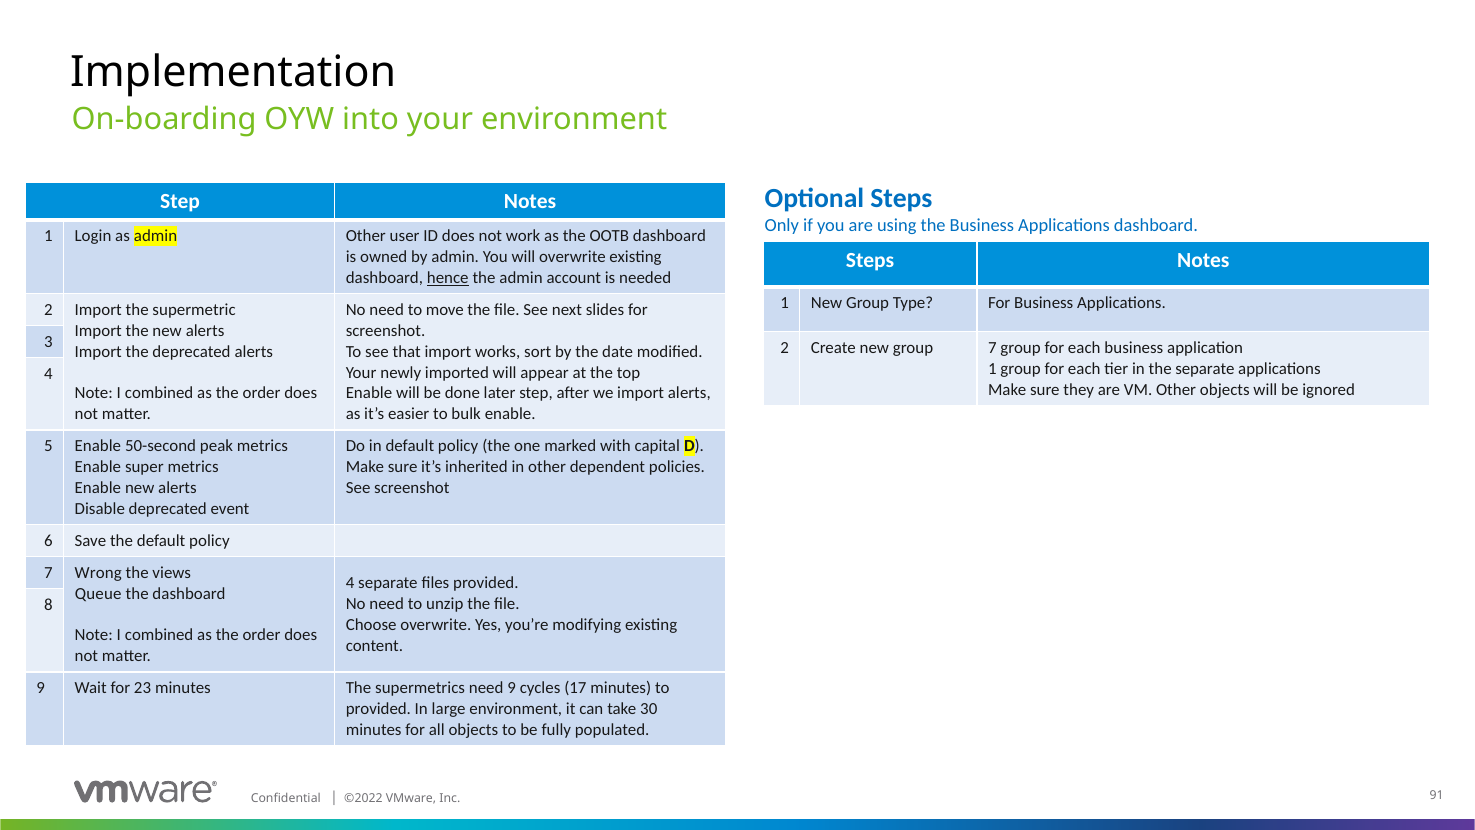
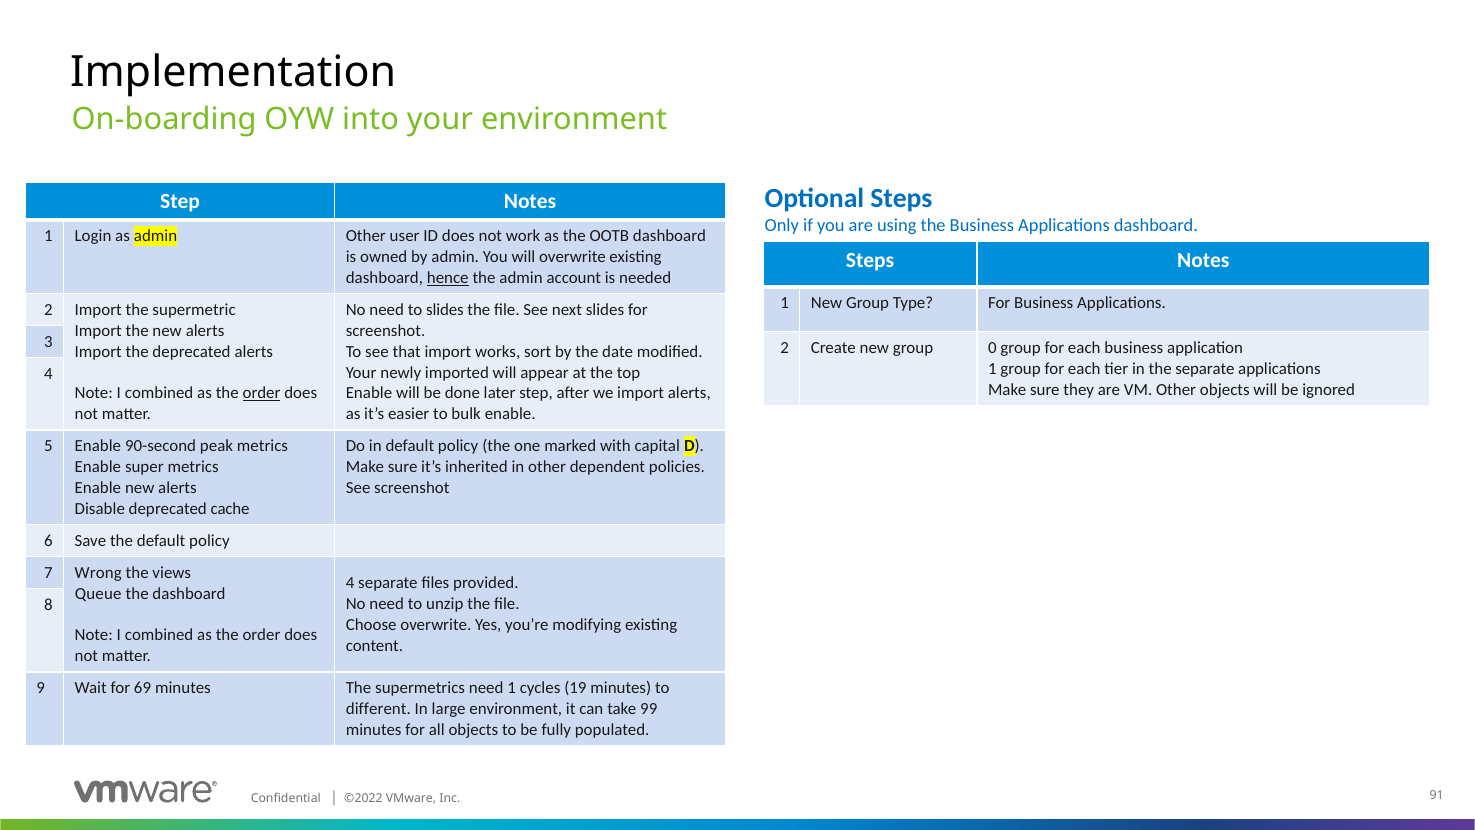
to move: move -> slides (445, 310)
group 7: 7 -> 0 (992, 348)
order underline: none -> present (262, 393)
50-second: 50-second -> 90-second (161, 446)
event: event -> cache (230, 509)
23: 23 -> 69 (143, 688)
need 9: 9 -> 1 (512, 688)
17: 17 -> 19 (575, 688)
provided: provided -> different (378, 709)
30: 30 -> 99 (649, 709)
